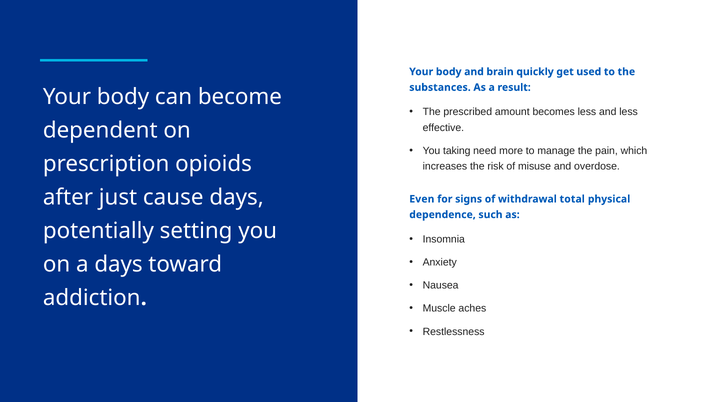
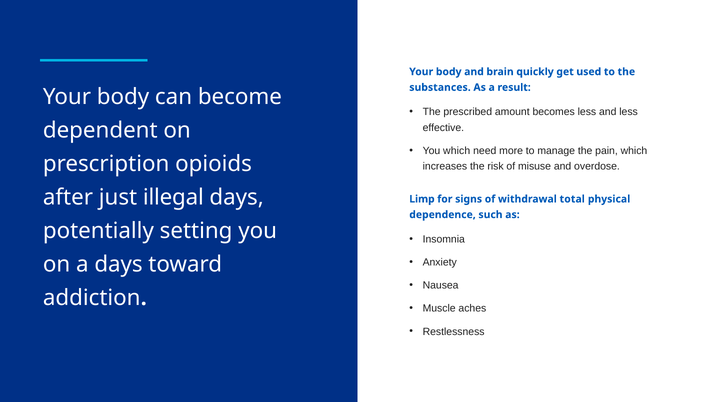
You taking: taking -> which (457, 151)
cause: cause -> illegal (173, 197)
Even: Even -> Limp (422, 199)
